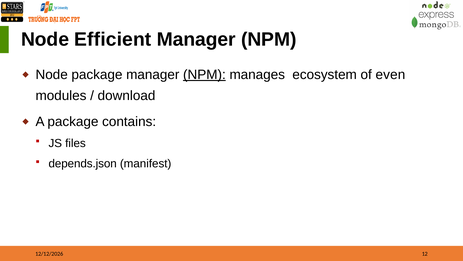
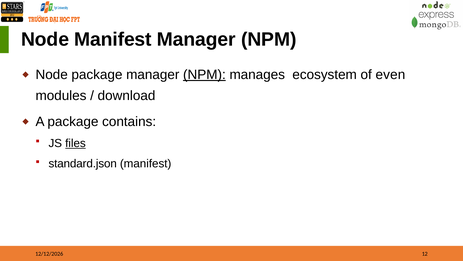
Node Efficient: Efficient -> Manifest (113, 39)
files underline: none -> present (75, 143)
depends.json: depends.json -> standard.json (83, 163)
